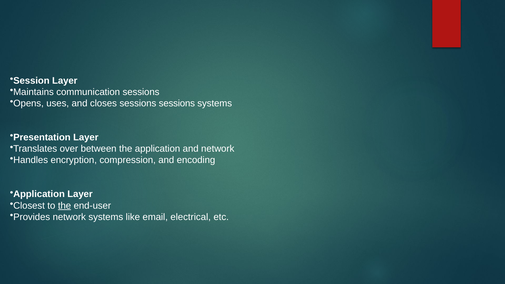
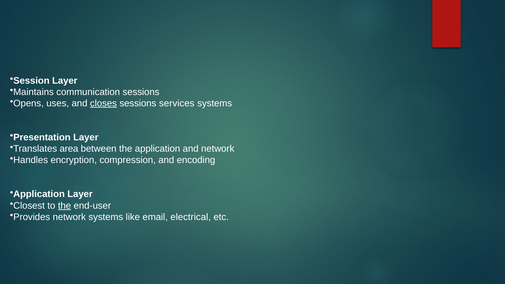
closes underline: none -> present (103, 103)
sessions sessions: sessions -> services (177, 103)
over: over -> area (69, 149)
